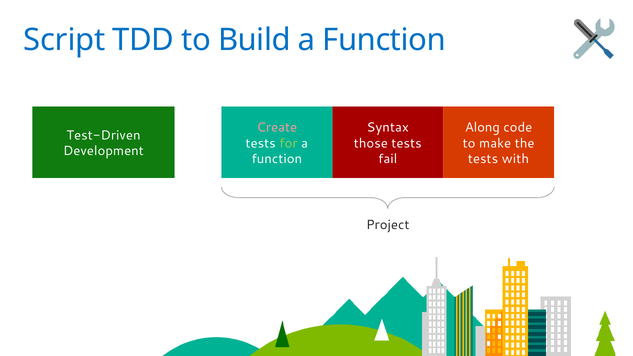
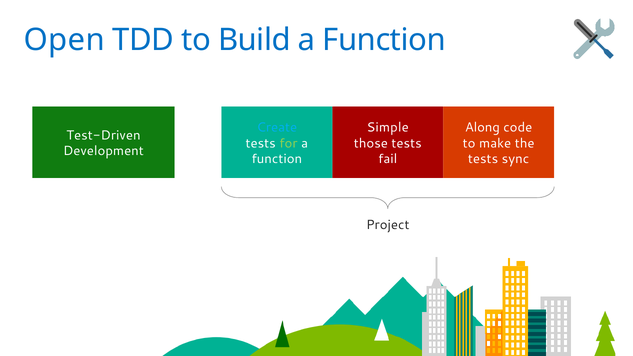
Script: Script -> Open (64, 40)
Create colour: pink -> light blue (277, 127)
Syntax: Syntax -> Simple (388, 127)
with: with -> sync (516, 159)
